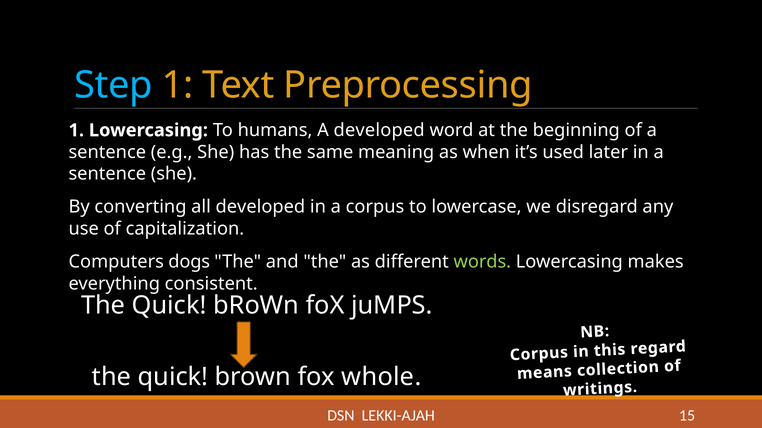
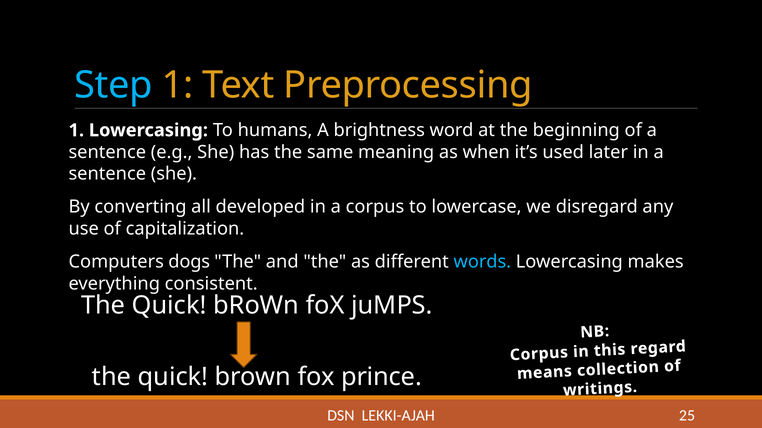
A developed: developed -> brightness (379, 130)
words colour: light green -> light blue (482, 262)
whole: whole -> prince (382, 378)
15: 15 -> 25 (687, 416)
